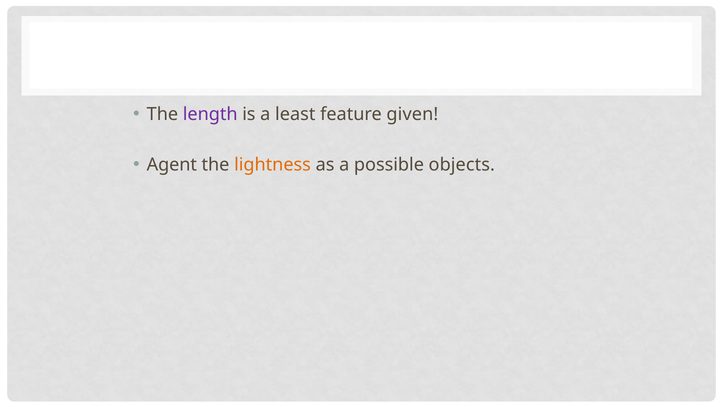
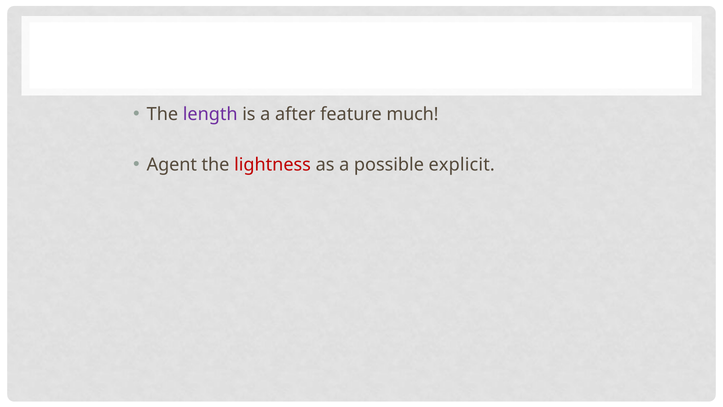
least: least -> after (295, 114)
given: given -> much (413, 114)
lightness colour: orange -> red (273, 165)
objects: objects -> explicit (462, 165)
